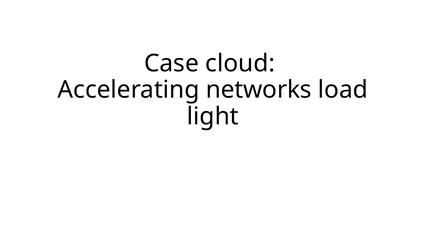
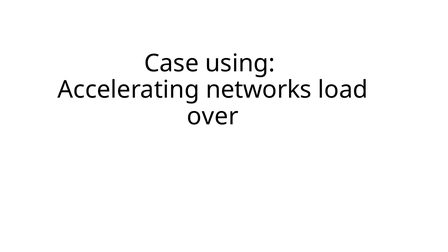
cloud: cloud -> using (240, 63)
light: light -> over (213, 116)
